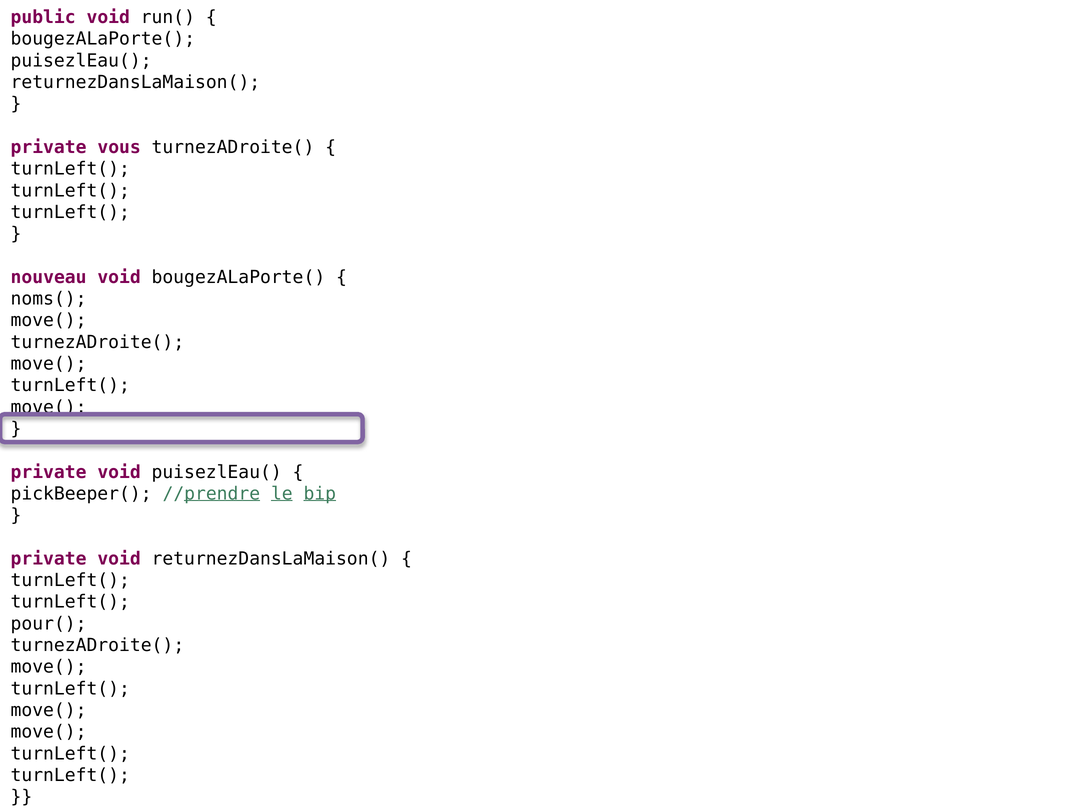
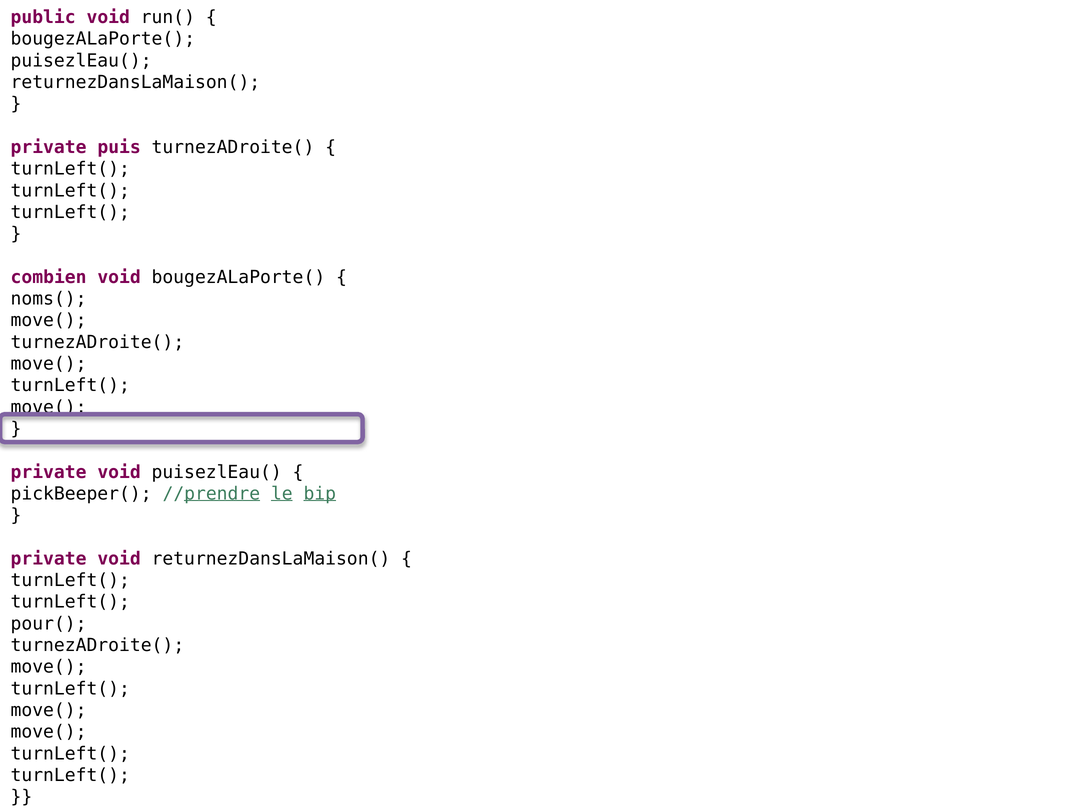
vous: vous -> puis (119, 147)
nouveau: nouveau -> combien (49, 277)
